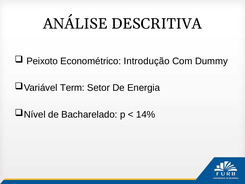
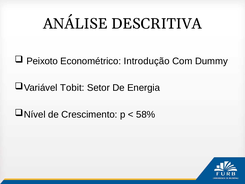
Term: Term -> Tobit (72, 88)
Bacharelado: Bacharelado -> Crescimento (89, 114)
14%: 14% -> 58% (146, 114)
